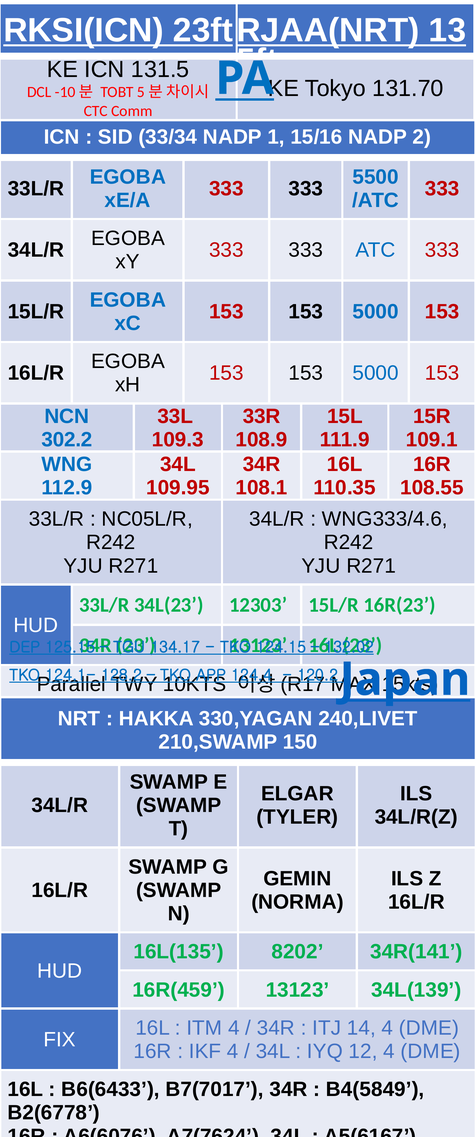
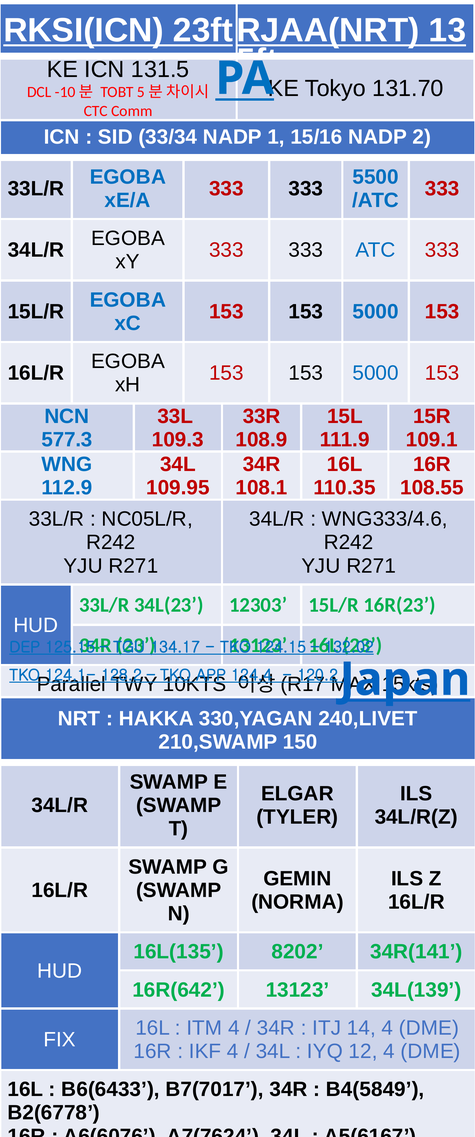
302.2: 302.2 -> 577.3 (67, 439)
16R(459: 16R(459 -> 16R(642 (179, 989)
